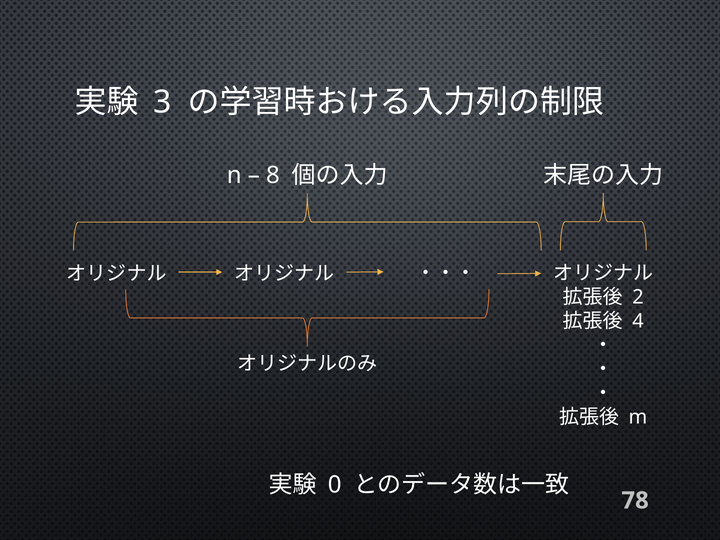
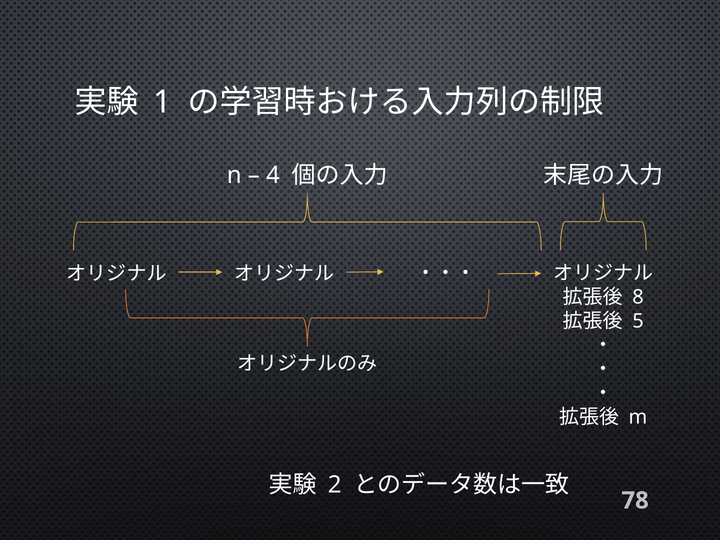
3: 3 -> 1 (163, 102)
8: 8 -> 4 (273, 175)
2: 2 -> 8 (638, 297)
4: 4 -> 5 (638, 321)
0: 0 -> 2 (335, 485)
